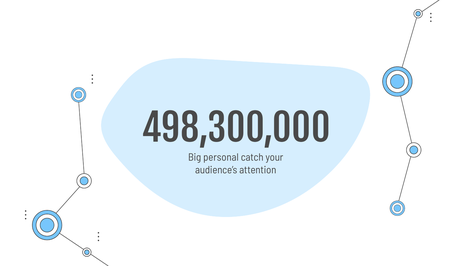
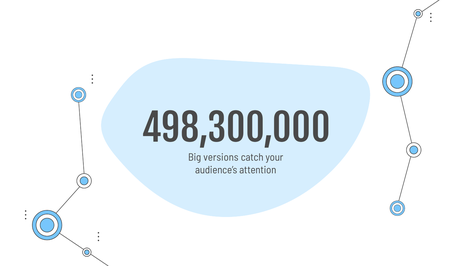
personal: personal -> versions (221, 157)
